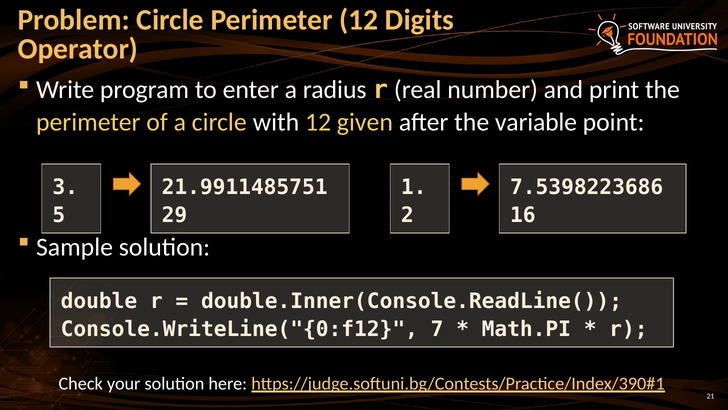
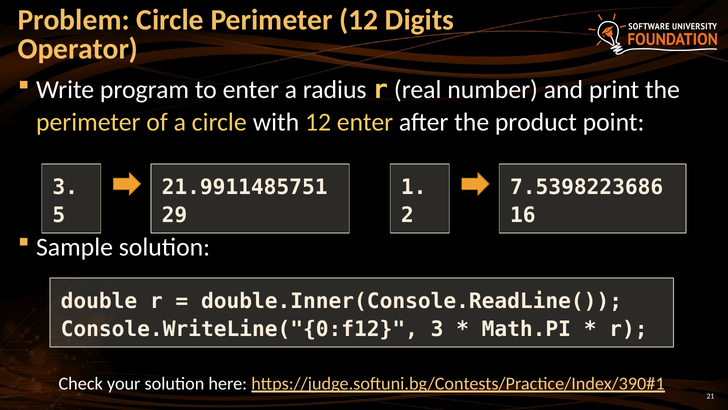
12 given: given -> enter (365, 122)
variable: variable -> product (536, 122)
Console.WriteLine("{0:f12 7: 7 -> 3 (437, 329)
